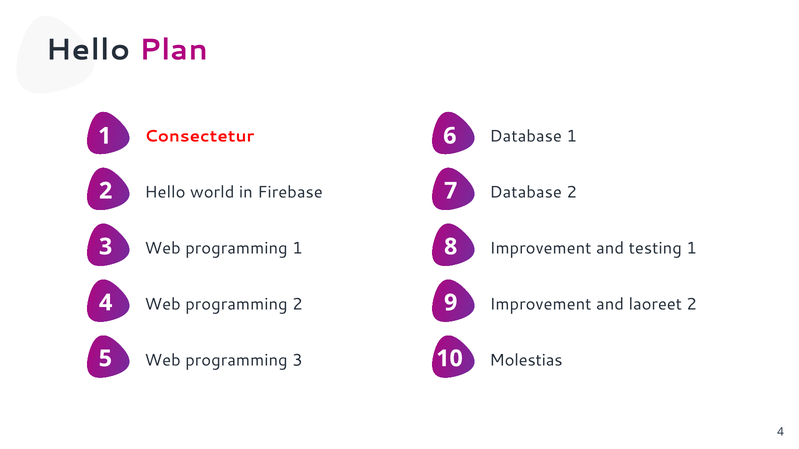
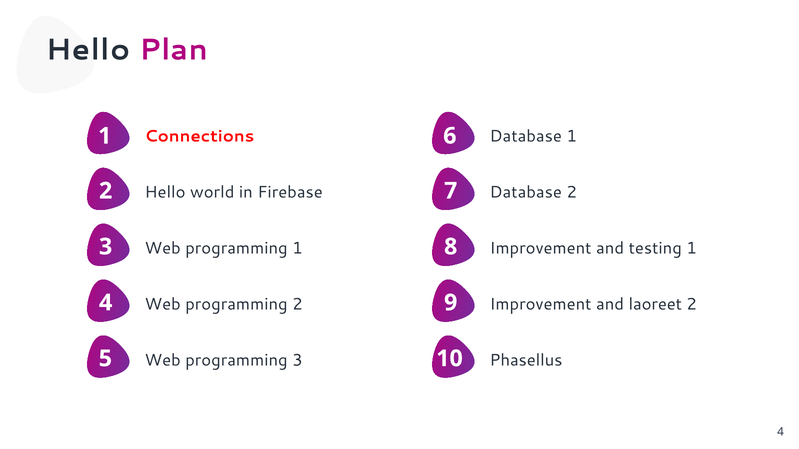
Consectetur: Consectetur -> Connections (199, 136)
Molestias: Molestias -> Phasellus (526, 361)
